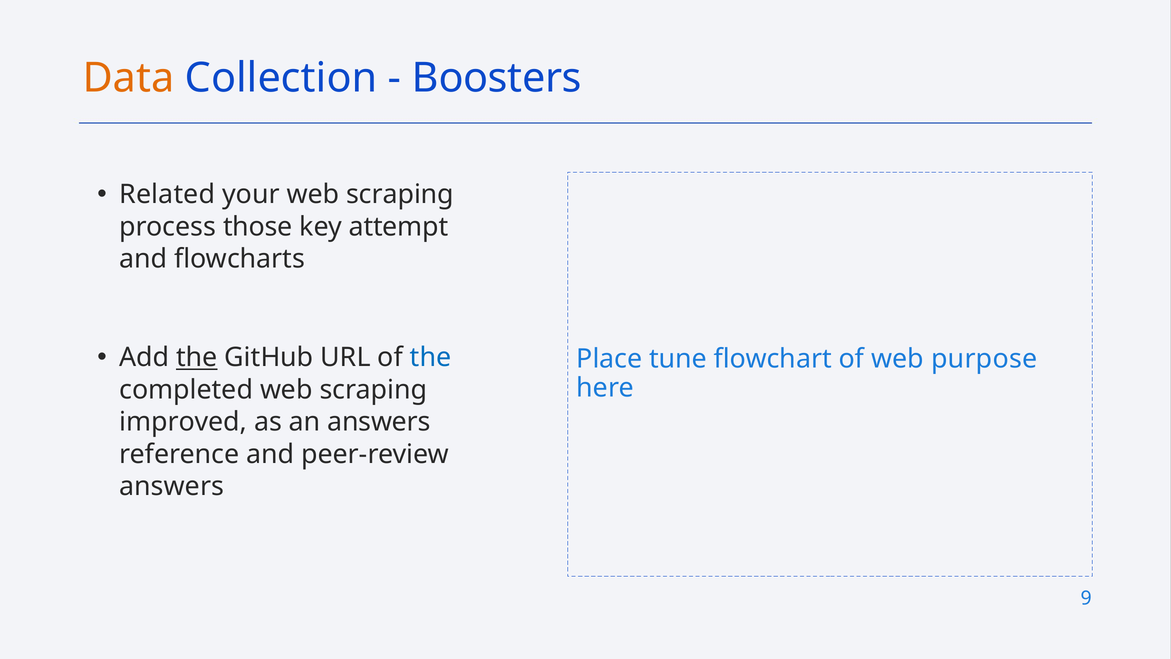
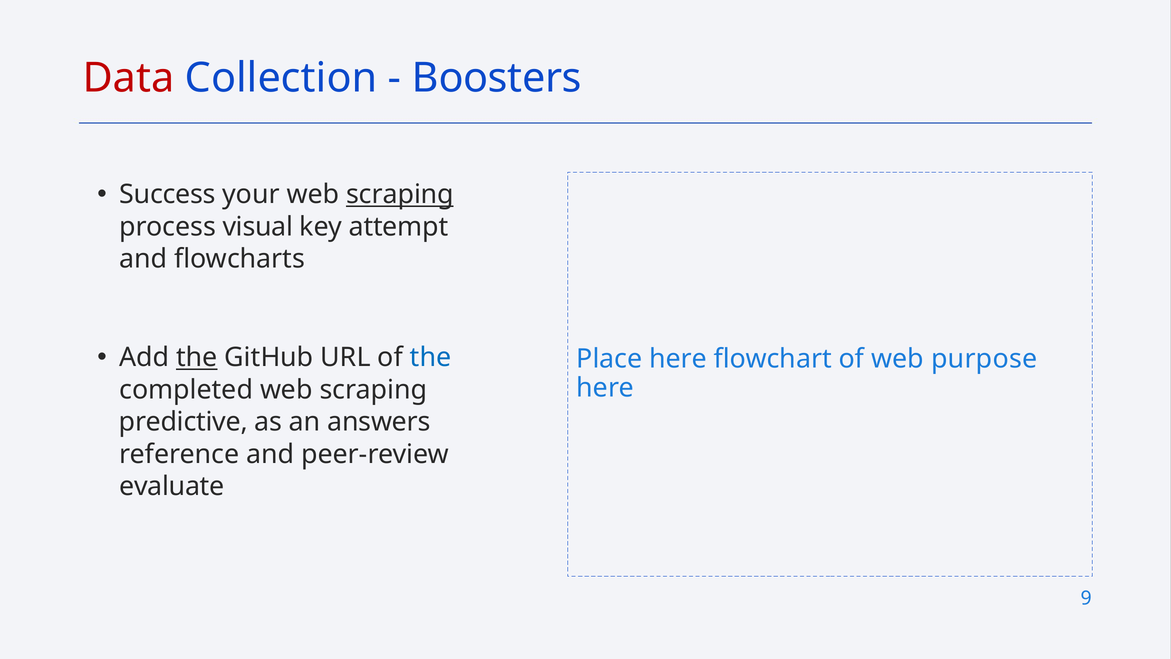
Data colour: orange -> red (129, 78)
Related: Related -> Success (167, 195)
scraping underline: none -> present (400, 195)
those: those -> visual (258, 227)
Place tune: tune -> here (678, 359)
improved: improved -> predictive (183, 422)
answers: answers -> evaluate (172, 486)
